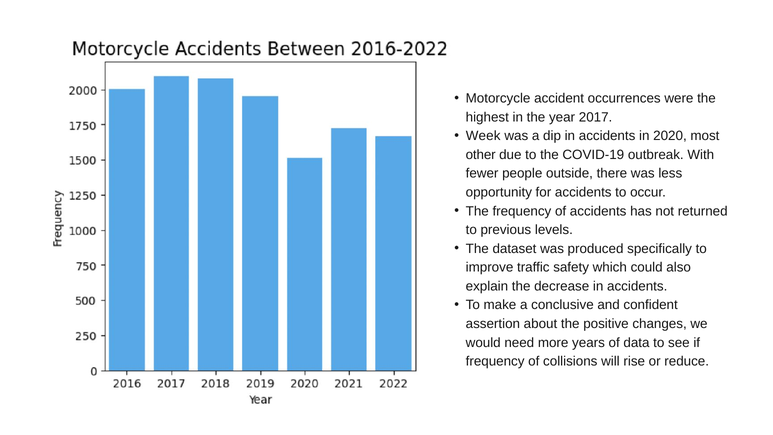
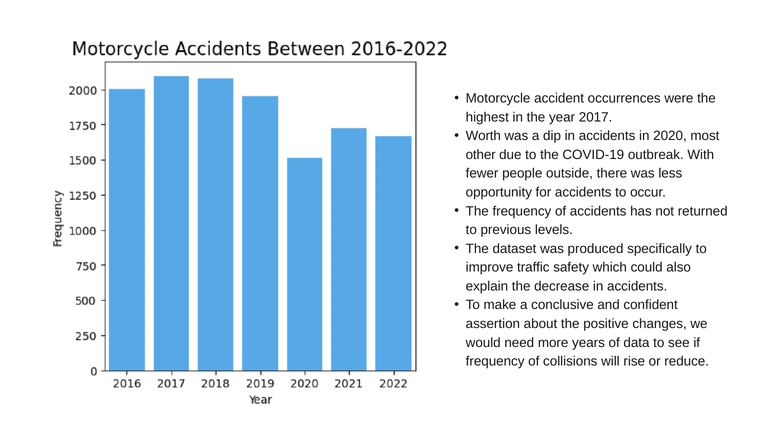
Week: Week -> Worth (483, 136)
